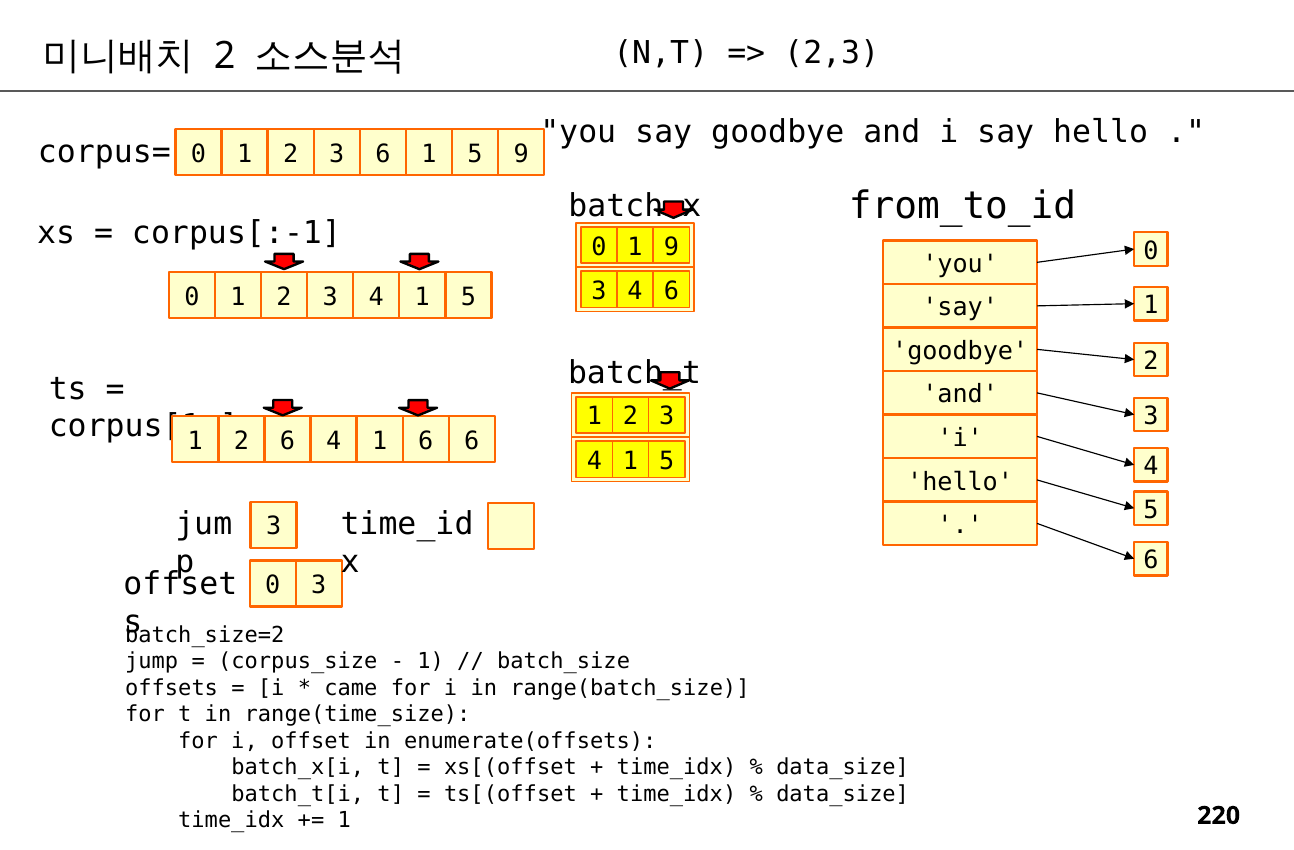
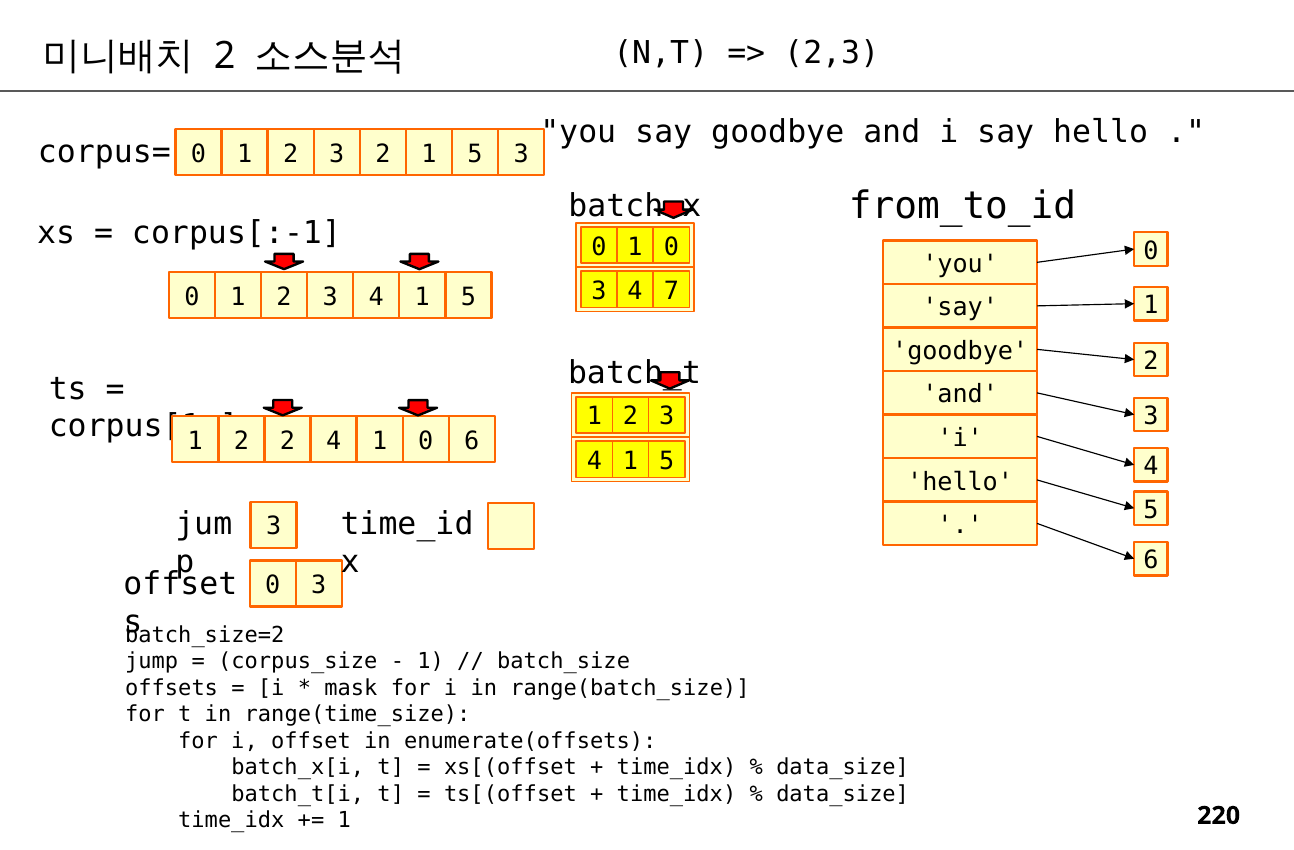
3 6: 6 -> 2 (383, 154)
5 9: 9 -> 3 (521, 154)
0 1 9: 9 -> 0 (671, 247)
4 6: 6 -> 7 (671, 291)
2 6: 6 -> 2 (287, 441)
4 1 6: 6 -> 0 (426, 441)
came: came -> mask (351, 688)
